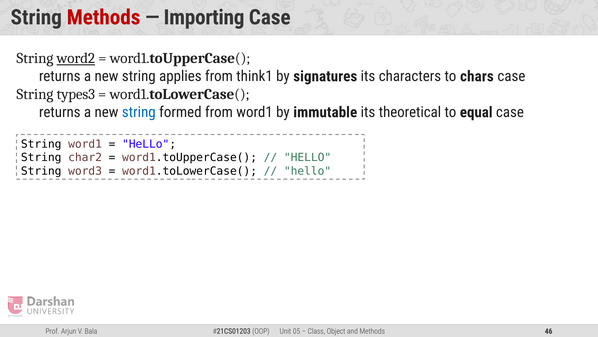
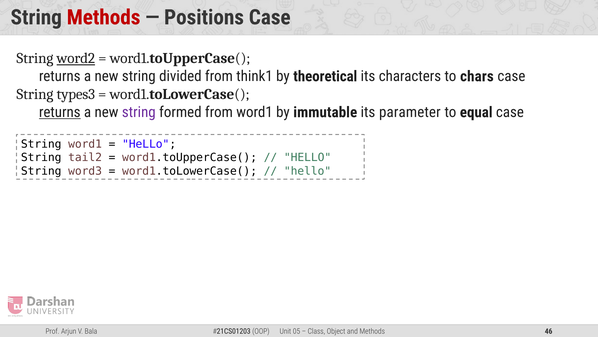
Importing: Importing -> Positions (204, 17)
applies: applies -> divided (180, 76)
signatures: signatures -> theoretical (325, 76)
returns underline: none -> present (60, 112)
string colour: blue -> purple (139, 112)
theoretical: theoretical -> parameter (410, 112)
char2: char2 -> tail2 (85, 157)
